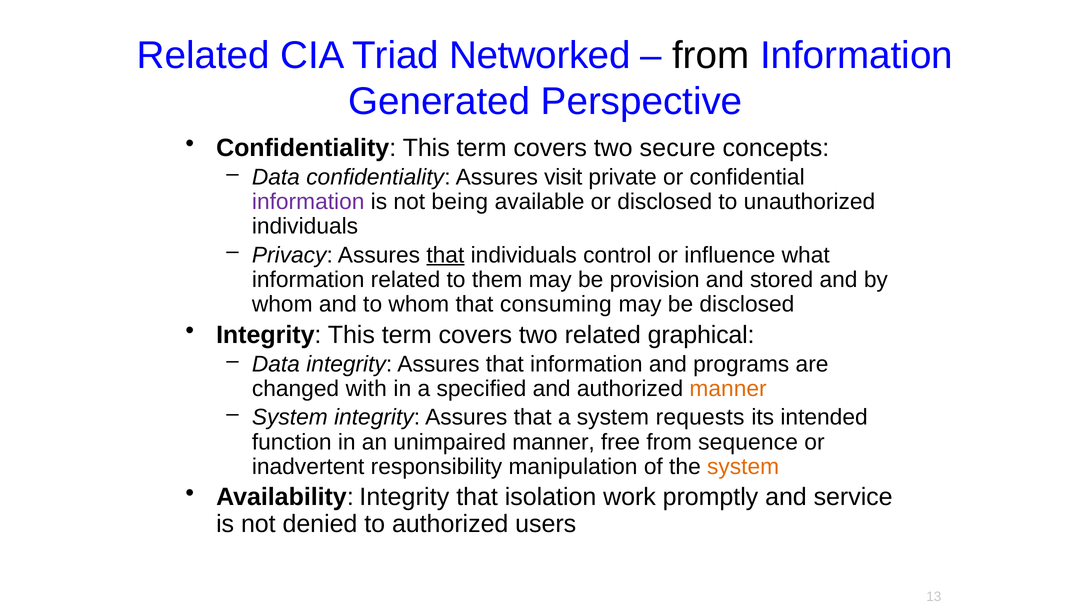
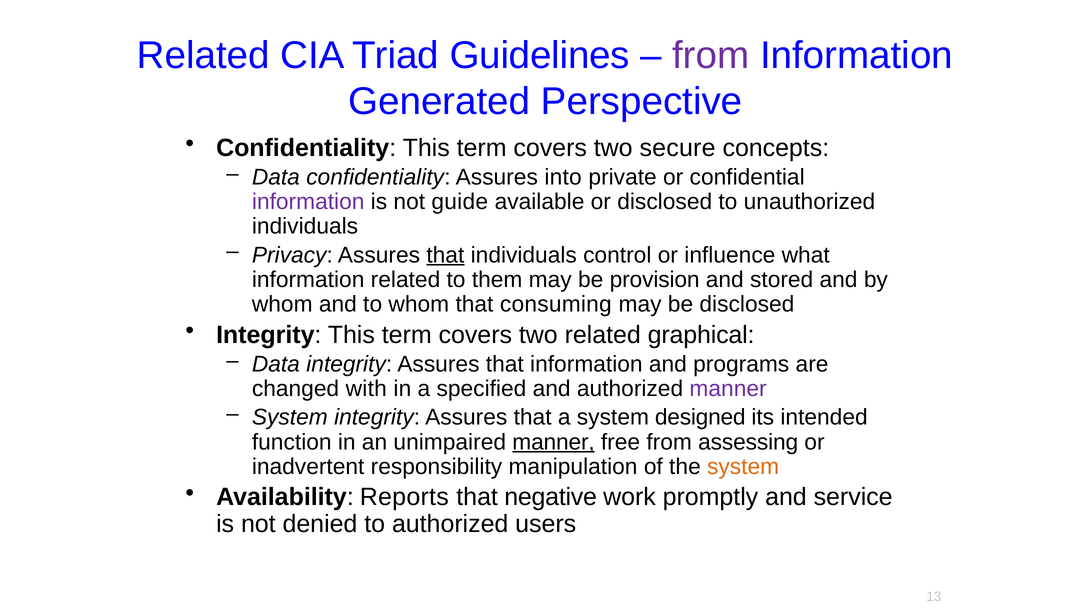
Networked: Networked -> Guidelines (540, 55)
from colour: black -> purple (711, 55)
visit: visit -> into (563, 177)
being: being -> guide (460, 202)
manner colour: orange -> purple (728, 389)
requests: requests -> designed (700, 417)
manner underline: none -> present (554, 442)
sequence: sequence -> assessing (748, 442)
Availability Integrity: Integrity -> Reports (404, 497)
isolation: isolation -> negative (551, 497)
